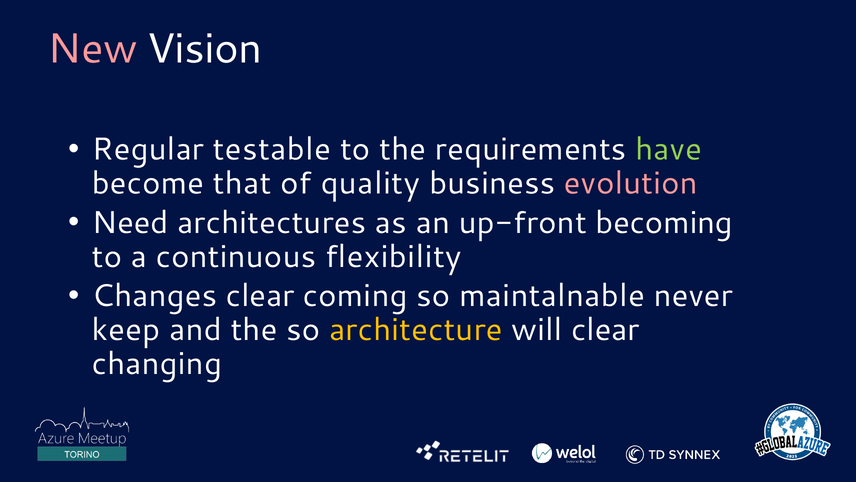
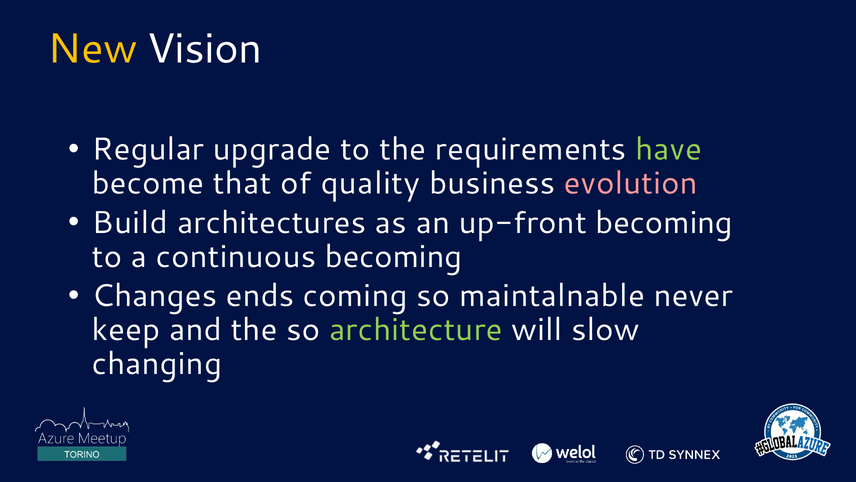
New colour: pink -> yellow (93, 49)
testable: testable -> upgrade (272, 149)
Need: Need -> Build (130, 222)
continuous flexibility: flexibility -> becoming (394, 256)
Changes clear: clear -> ends (260, 296)
architecture colour: yellow -> light green (416, 330)
will clear: clear -> slow (605, 330)
